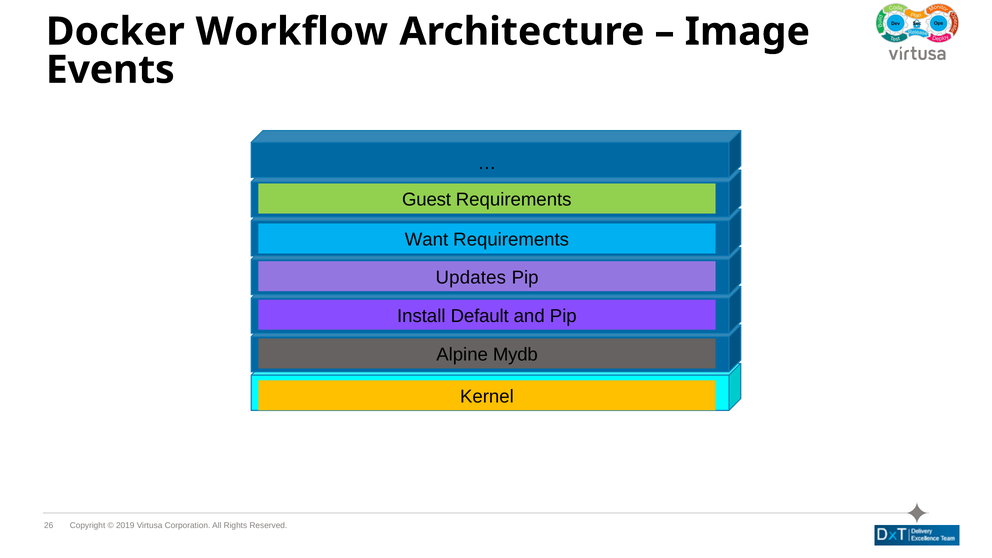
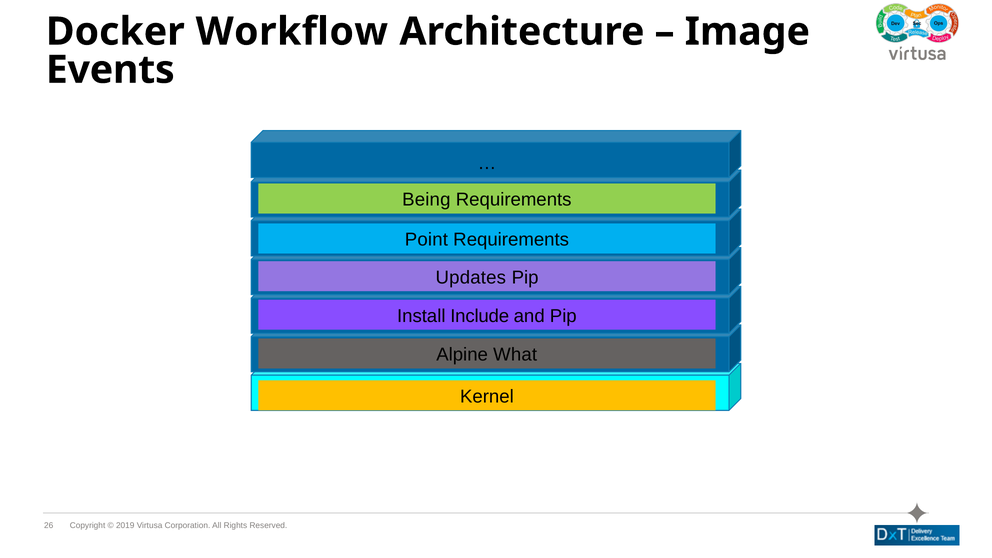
Guest: Guest -> Being (426, 200)
Want: Want -> Point (426, 240)
Default: Default -> Include (480, 316)
Mydb: Mydb -> What (515, 355)
